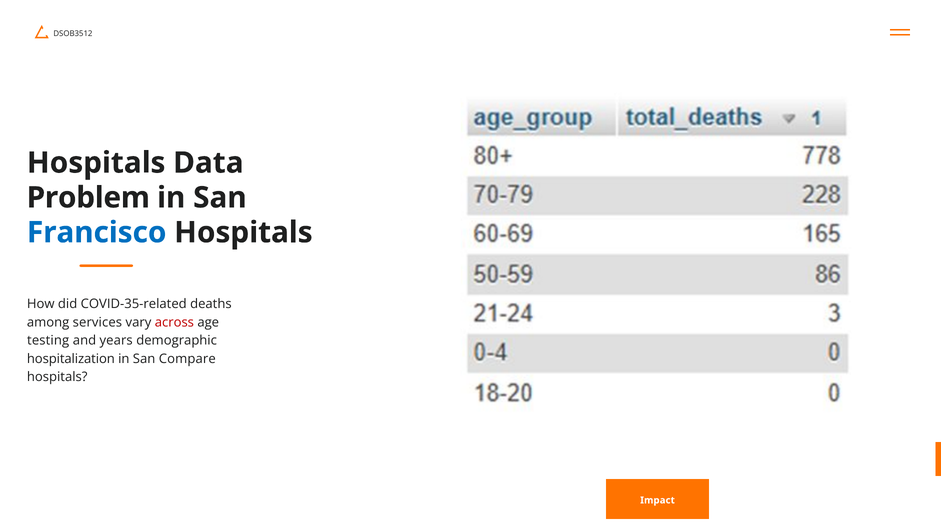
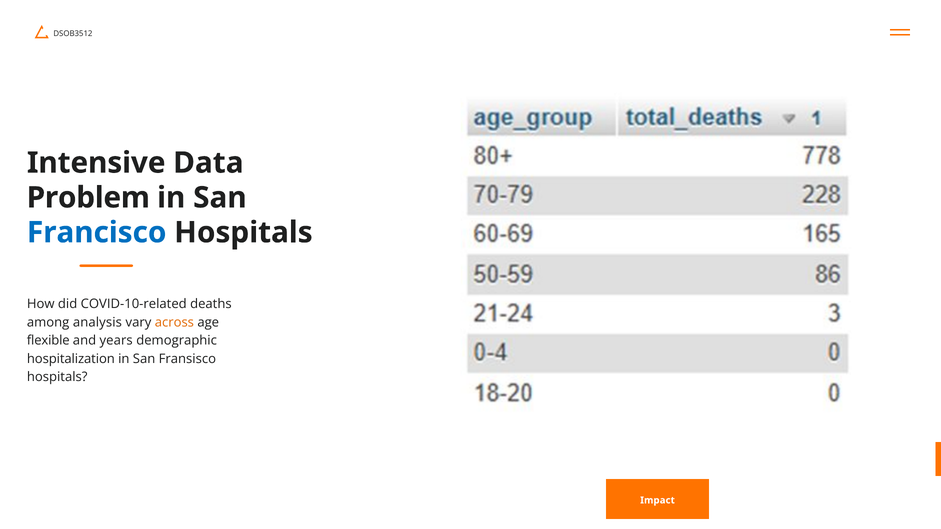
Hospitals: Hospitals -> Intensive (96, 163)
COVID-35-related: COVID-35-related -> COVID-10-related (134, 304)
services: services -> analysis (97, 322)
across colour: red -> orange (174, 322)
testing: testing -> flexible (48, 341)
Compare: Compare -> Fransisco (187, 359)
